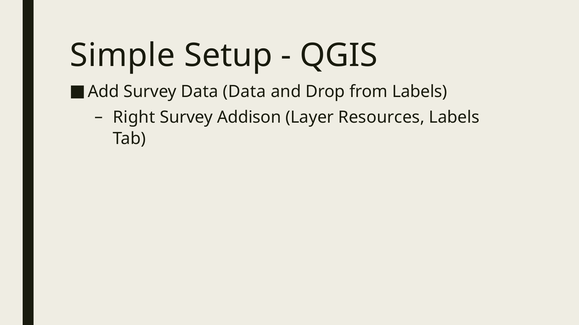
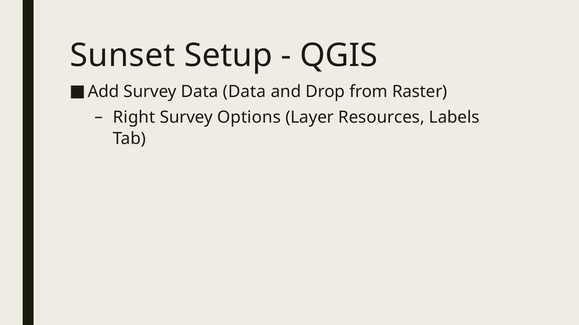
Simple: Simple -> Sunset (122, 56)
from Labels: Labels -> Raster (420, 92)
Addison: Addison -> Options (249, 117)
